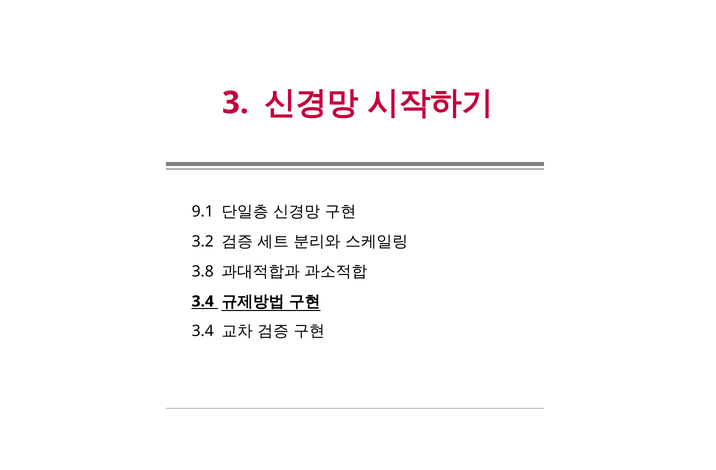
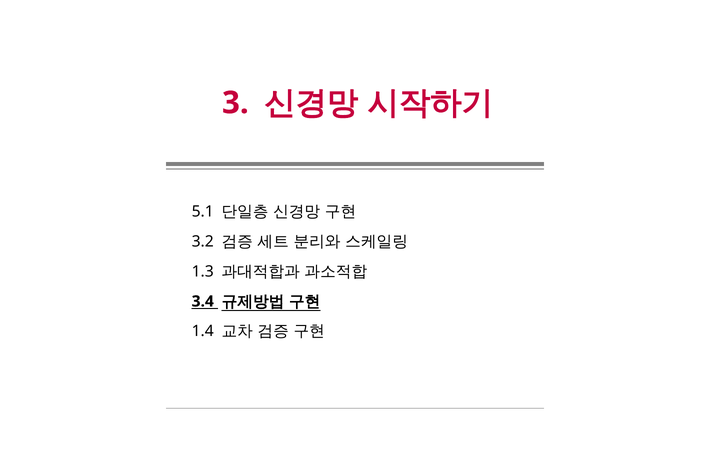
9.1: 9.1 -> 5.1 (203, 212)
3.8: 3.8 -> 1.3 (203, 272)
3.4: 3.4 -> 1.4 (203, 332)
